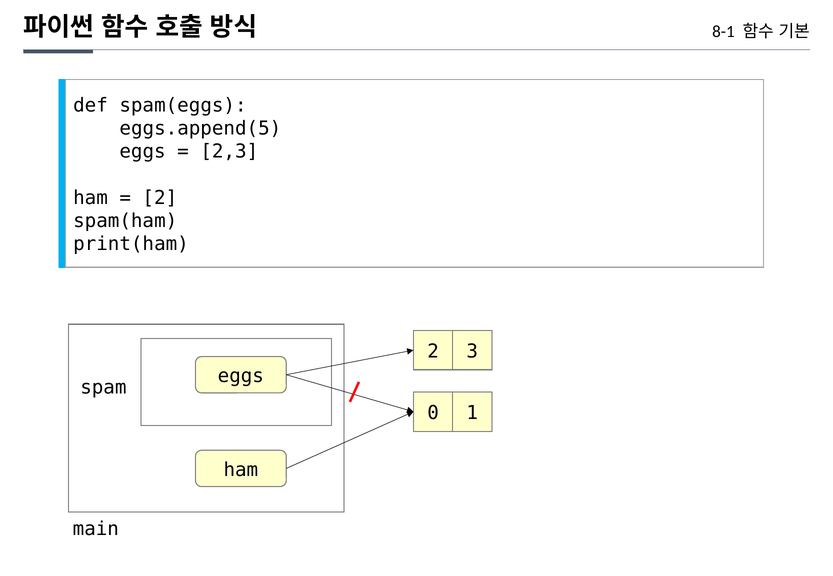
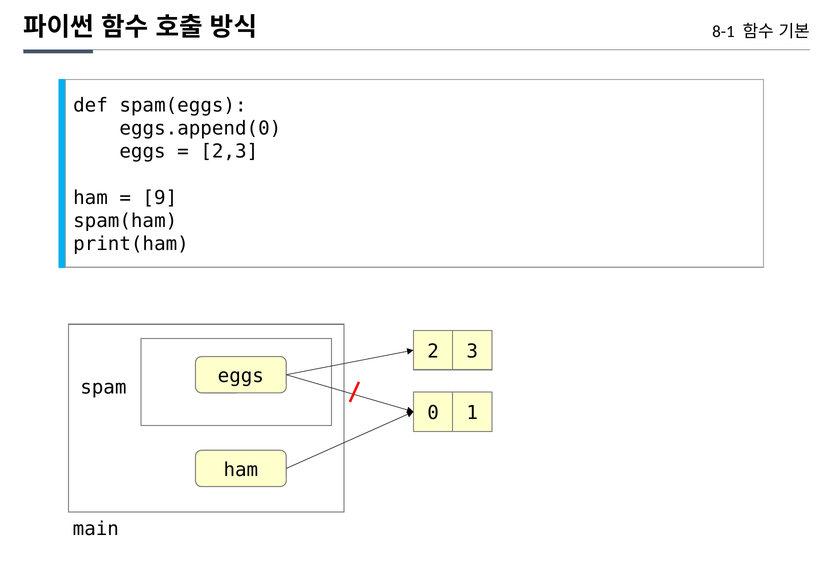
eggs.append(5: eggs.append(5 -> eggs.append(0 (200, 129)
2: 2 -> 9 (160, 198)
